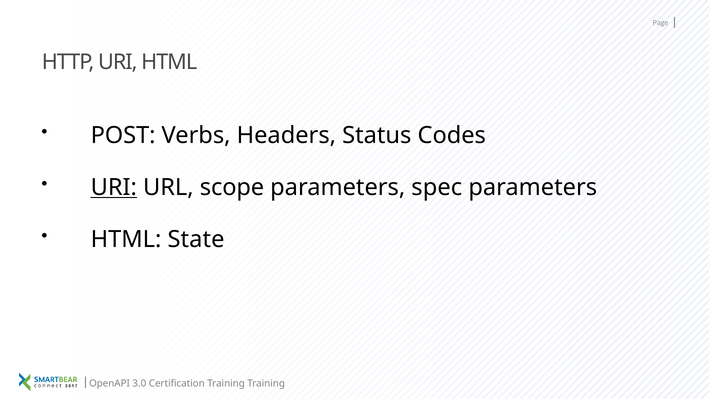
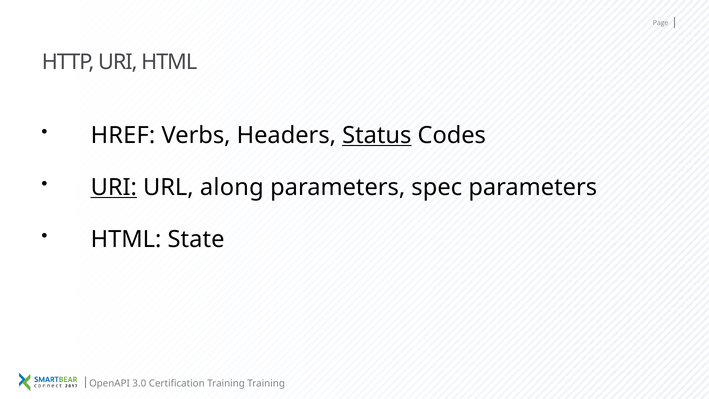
POST: POST -> HREF (123, 135)
Status underline: none -> present (377, 135)
scope: scope -> along (232, 187)
